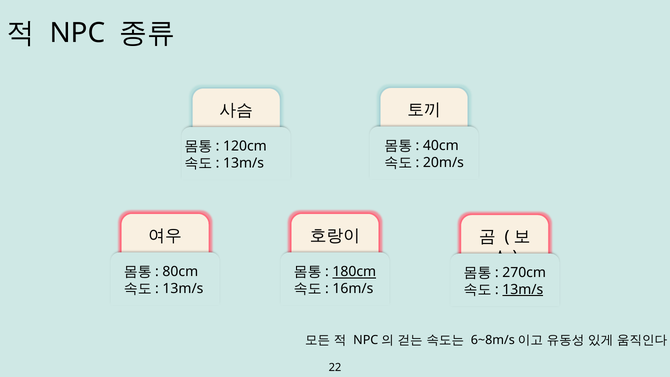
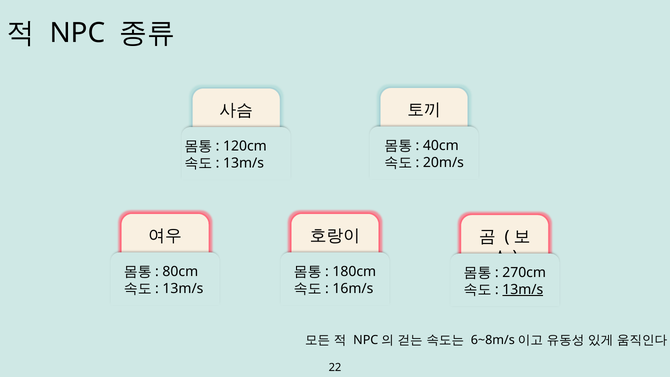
180cm underline: present -> none (354, 272)
